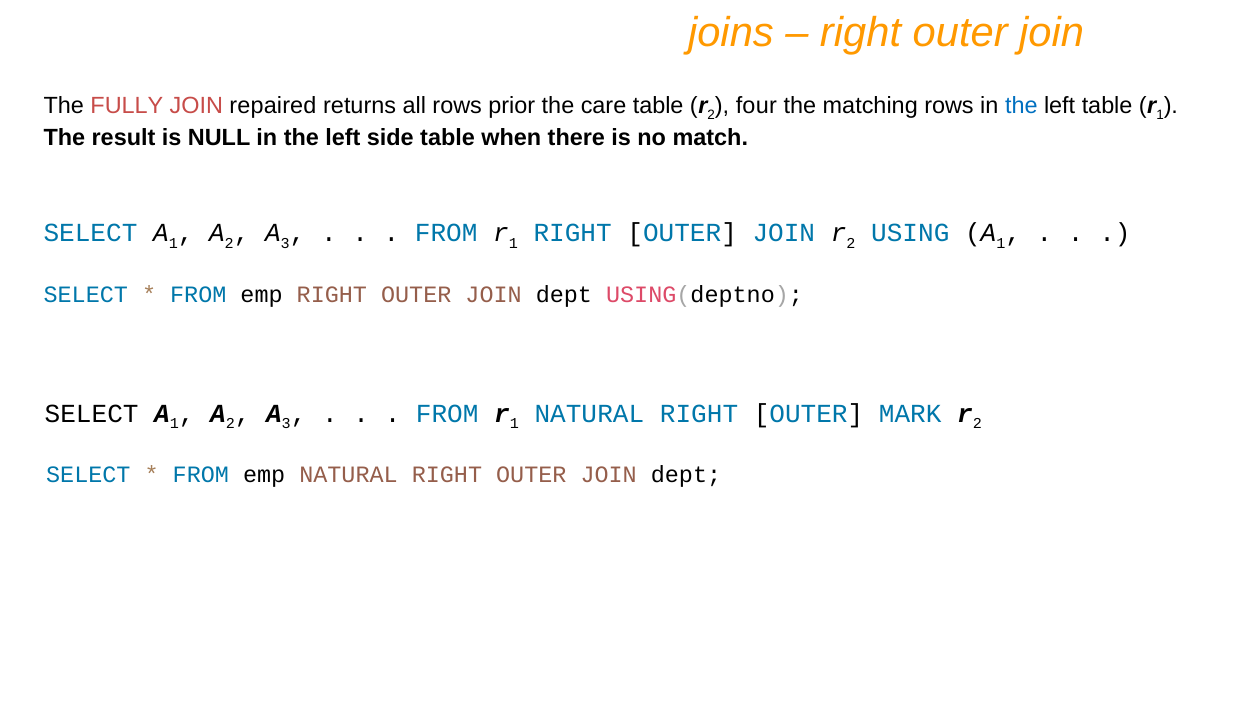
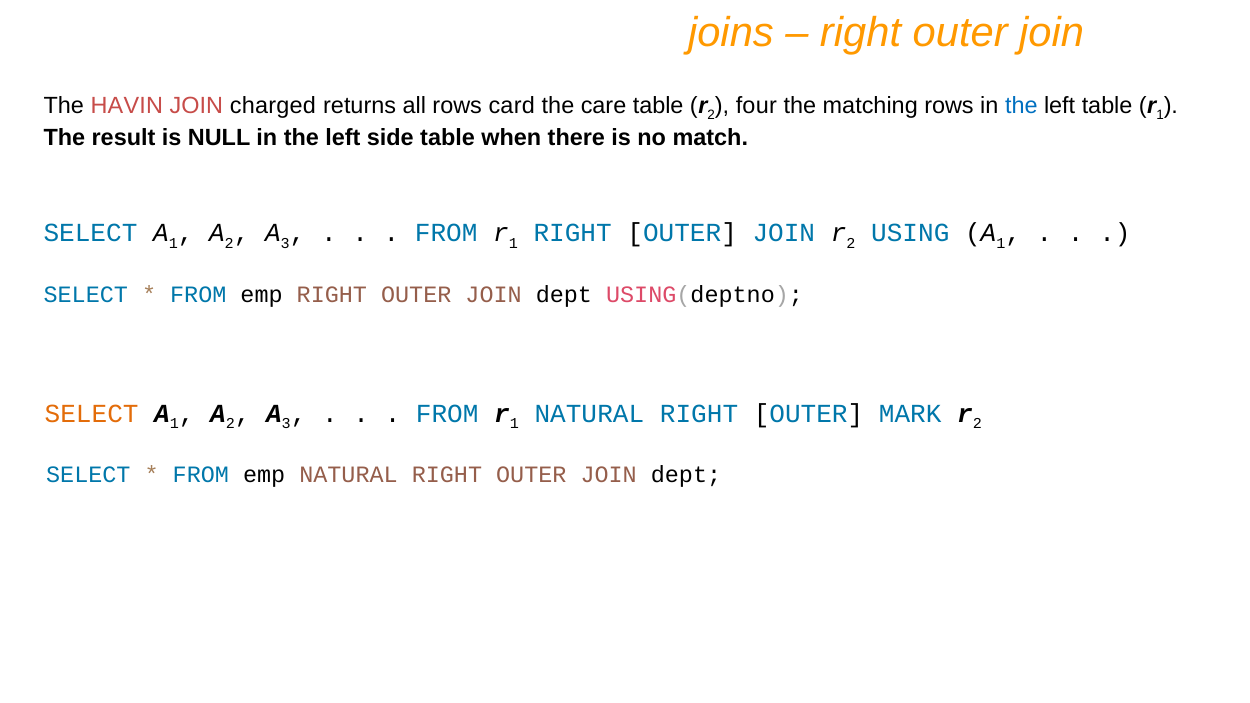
FULLY: FULLY -> HAVIN (127, 106)
repaired: repaired -> charged (273, 106)
prior: prior -> card (512, 106)
SELECT colour: black -> orange (92, 414)
